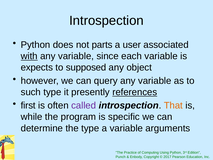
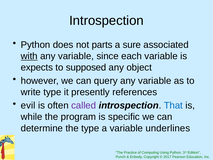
user: user -> sure (132, 45)
such: such -> write (31, 92)
references underline: present -> none (135, 92)
first: first -> evil (28, 105)
That colour: orange -> blue (173, 105)
arguments: arguments -> underlines (168, 128)
